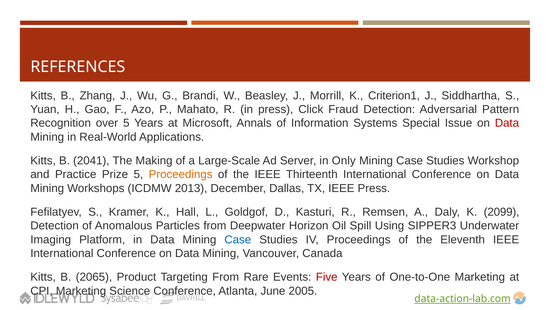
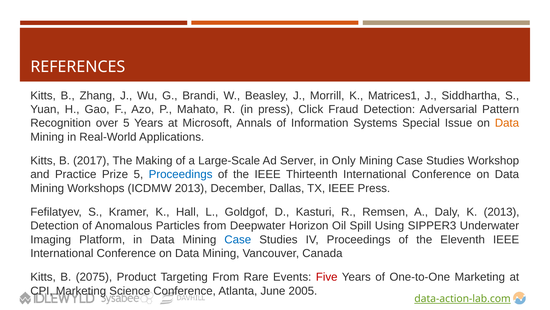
Criterion1: Criterion1 -> Matrices1 (394, 95)
Data colour: red -> orange (507, 123)
2041: 2041 -> 2017 (91, 160)
Proceedings colour: orange -> blue (181, 174)
K 2099: 2099 -> 2013 (502, 212)
2065: 2065 -> 2075 (94, 277)
